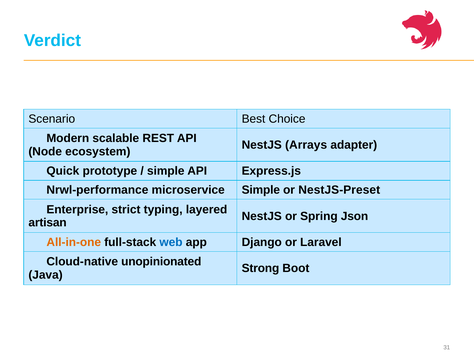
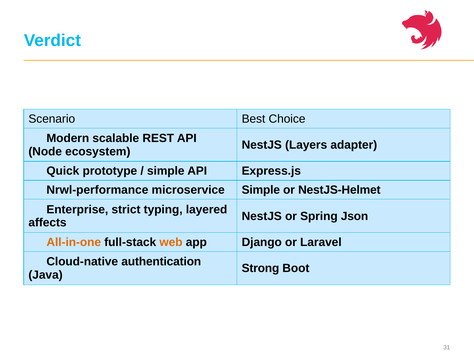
Arrays: Arrays -> Layers (306, 145)
NestJS-Preset: NestJS-Preset -> NestJS-Helmet (339, 190)
artisan: artisan -> affects (47, 222)
web colour: blue -> orange (171, 242)
unopinionated: unopinionated -> authentication (161, 261)
